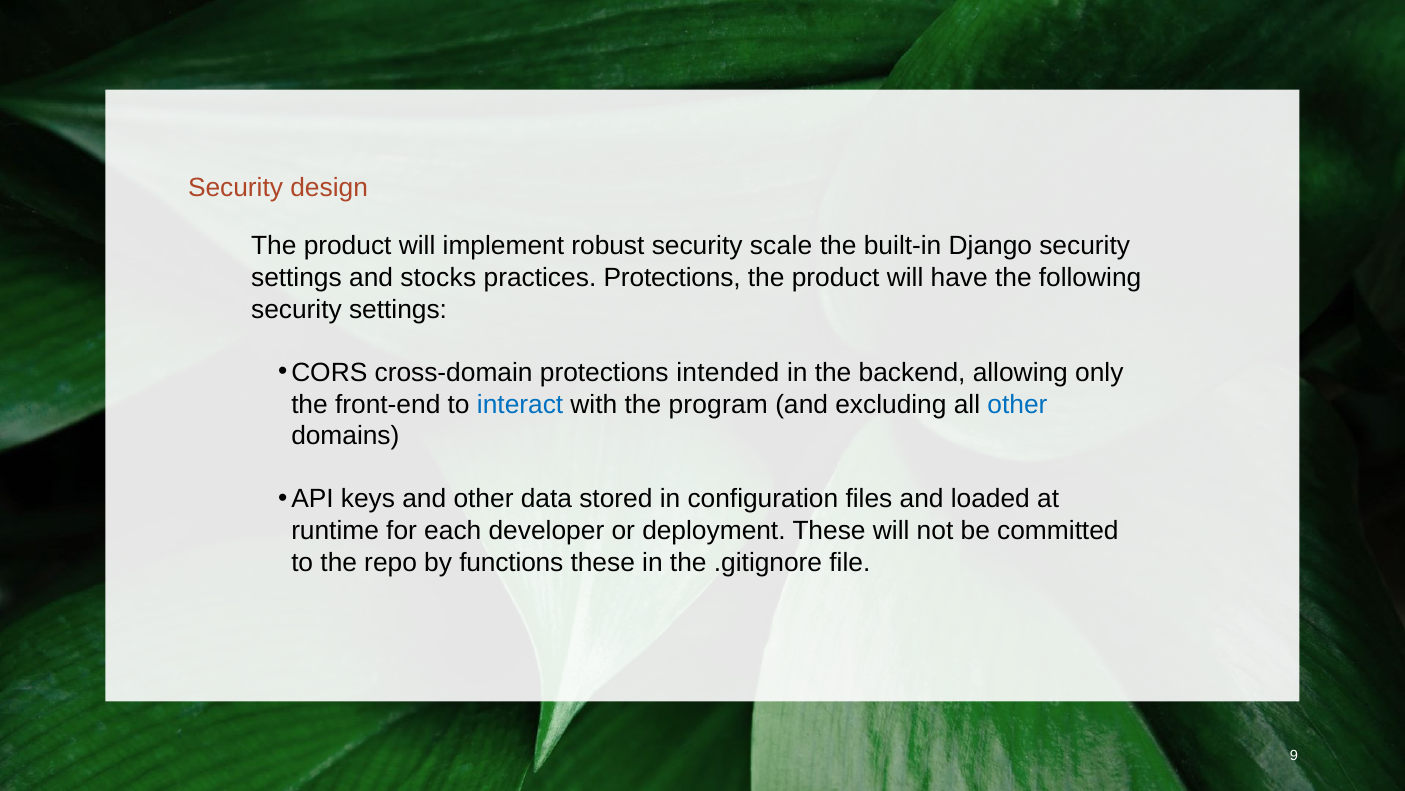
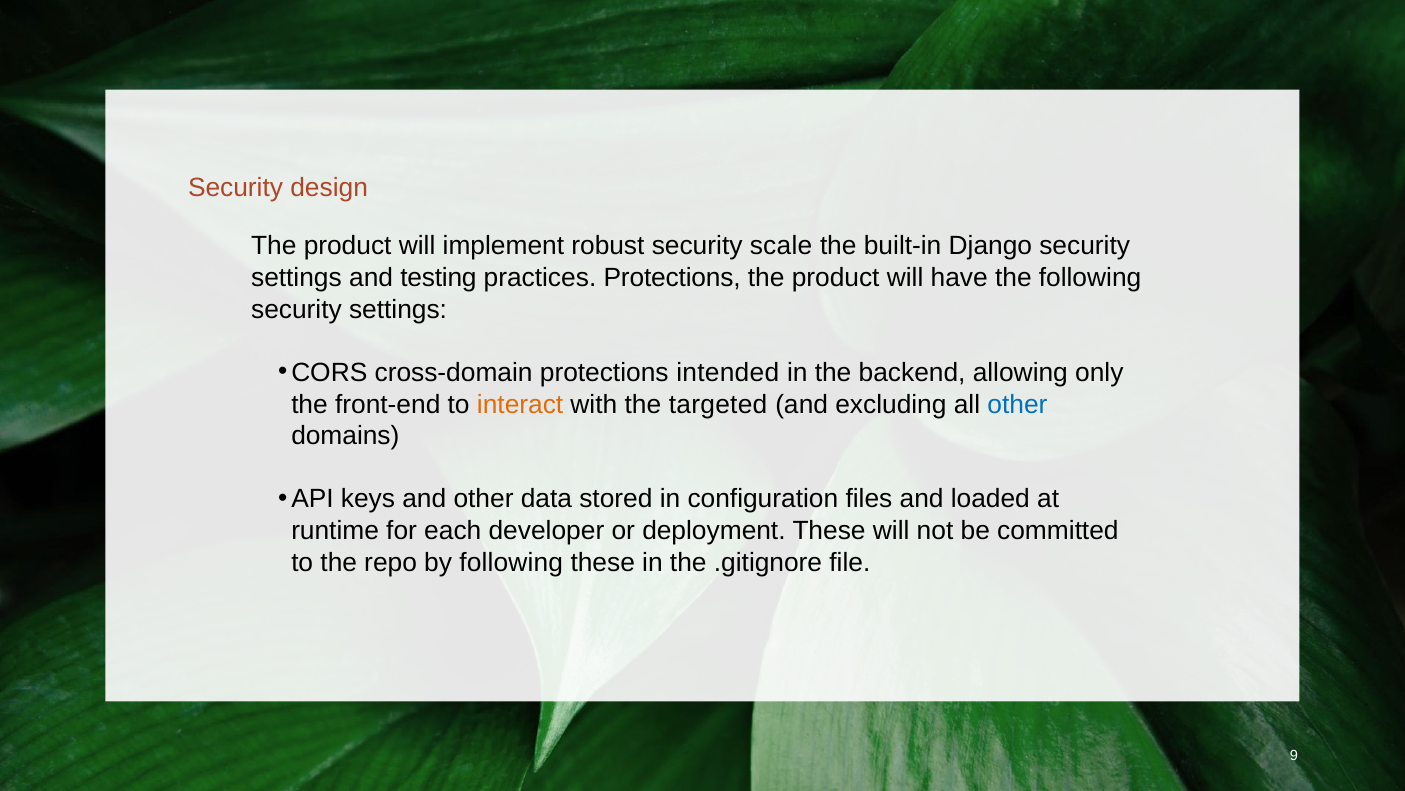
stocks: stocks -> testing (438, 278)
interact colour: blue -> orange (520, 404)
program: program -> targeted (718, 404)
by functions: functions -> following (511, 562)
